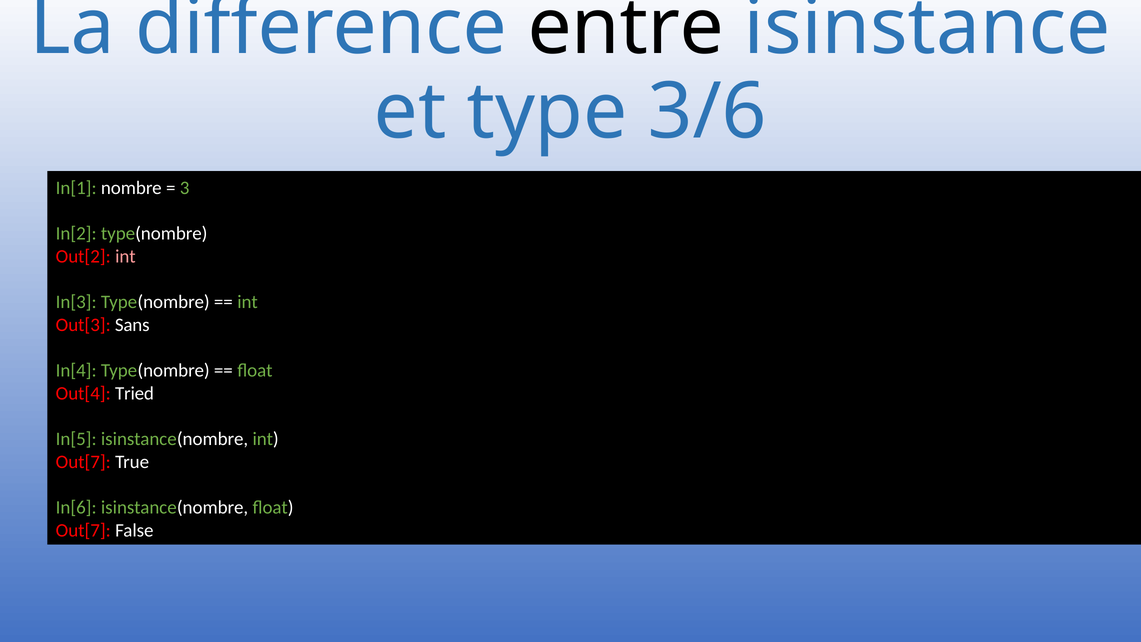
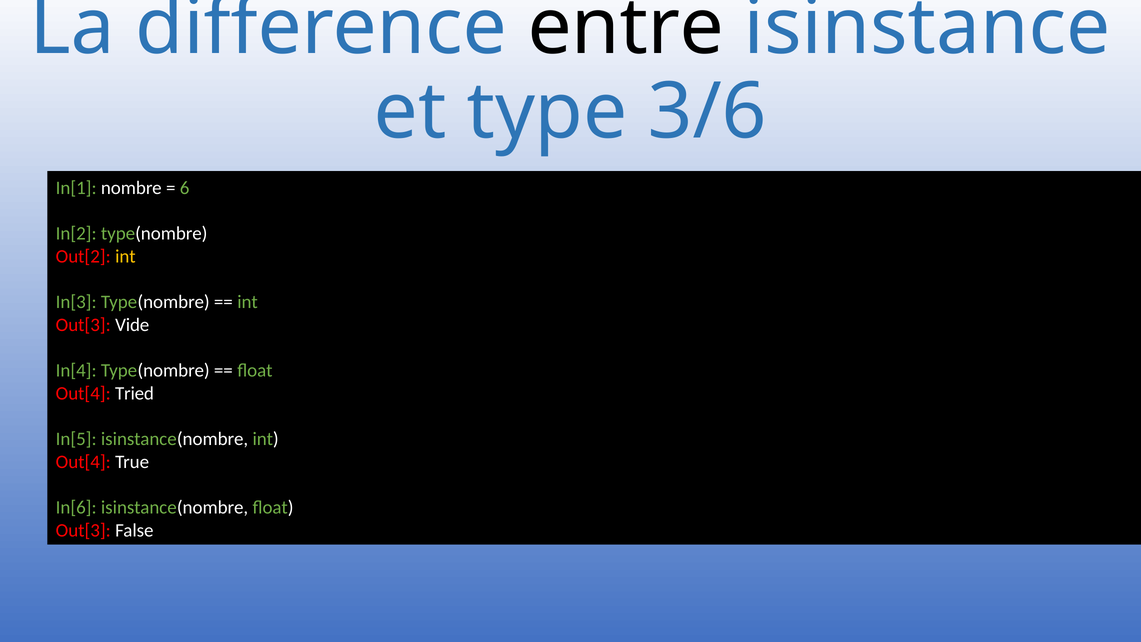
3: 3 -> 6 (185, 188)
int colour: pink -> yellow (125, 256)
Sans: Sans -> Vide (132, 325)
Out[7: Out[7 -> Out[4 (83, 462)
Out[7: Out[7 -> Out[3 (83, 530)
